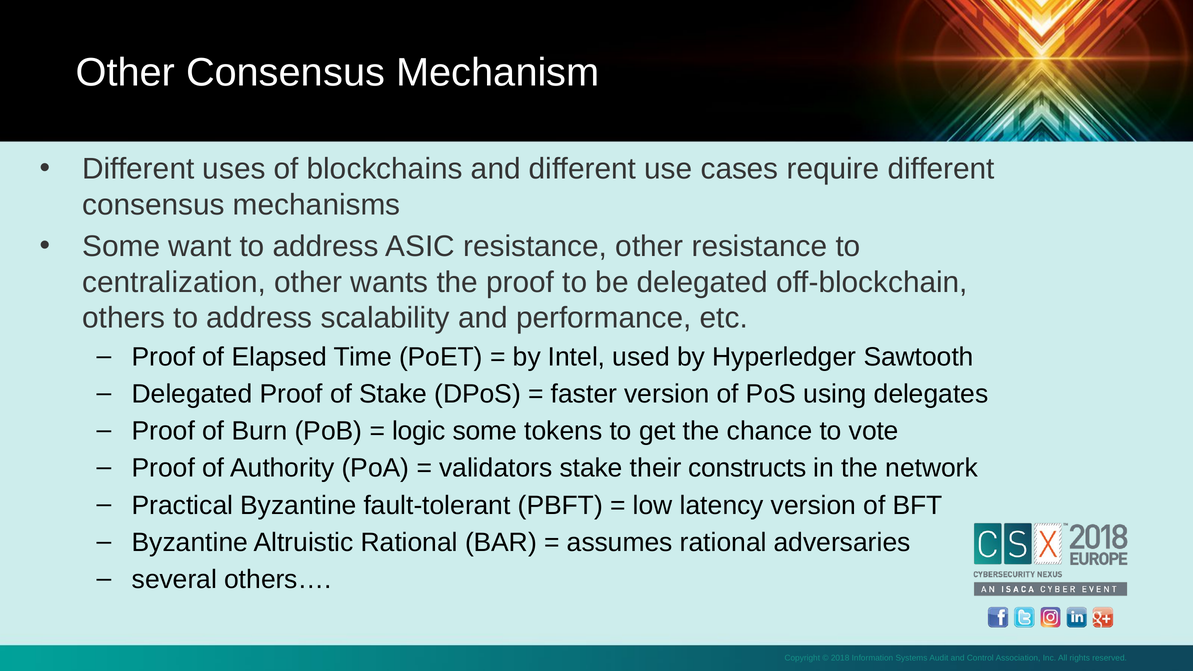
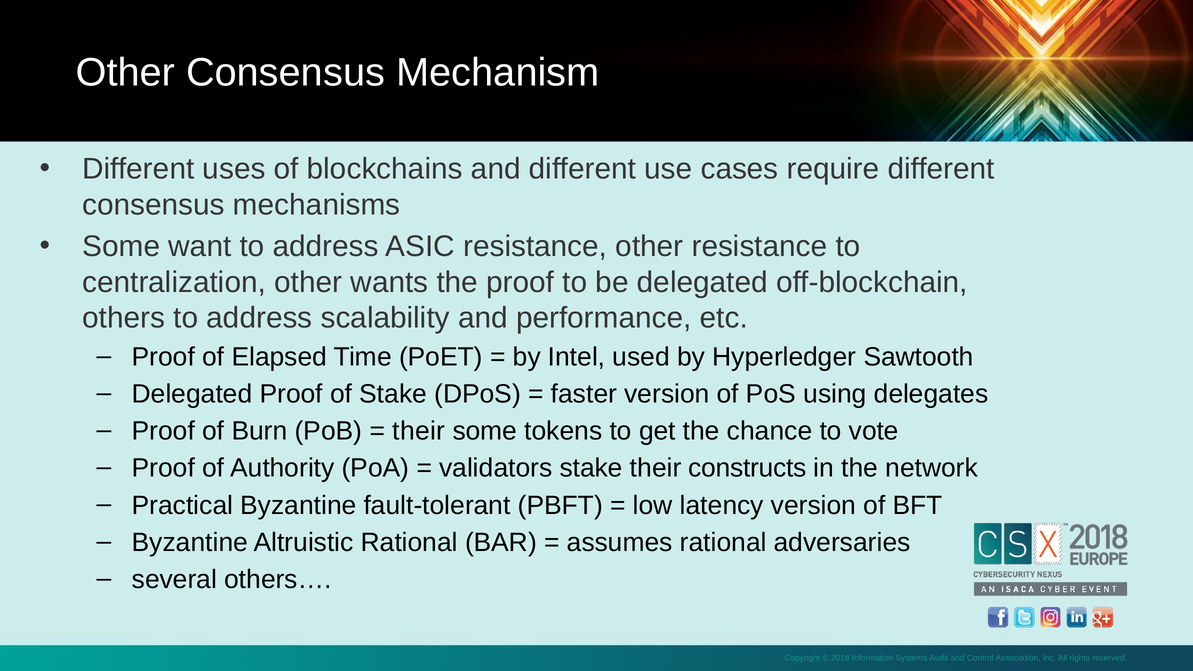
logic: logic -> their (419, 431)
